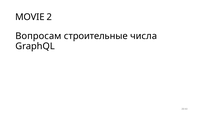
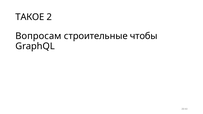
MOVIE: MOVIE -> ТАКОЕ (30, 17)
числа: числа -> чтобы (144, 36)
